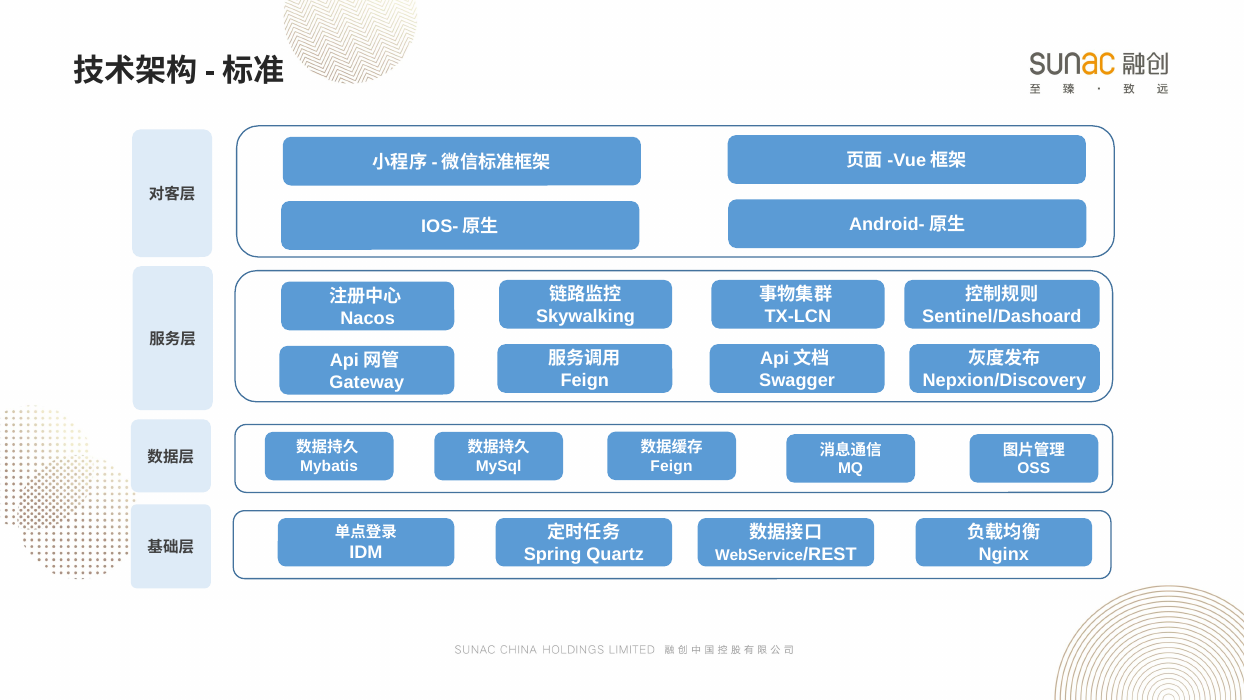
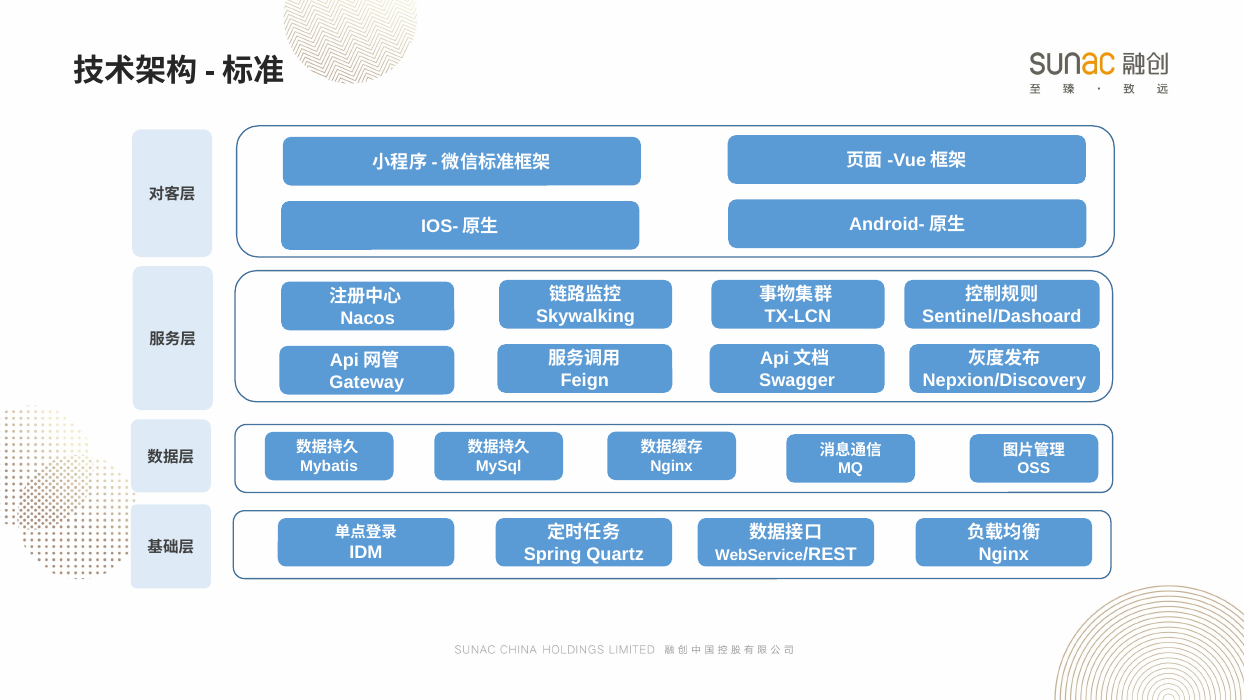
Feign: Feign -> Nginx (672, 466)
